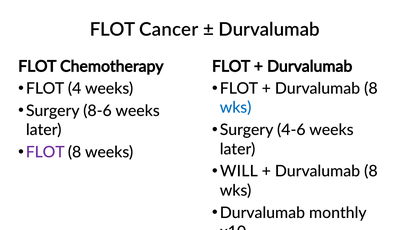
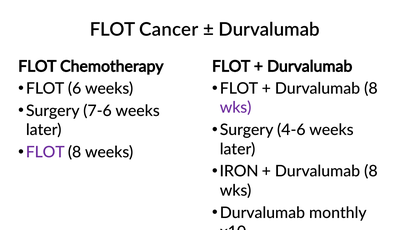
4: 4 -> 6 (75, 89)
wks colour: blue -> purple (236, 108)
8-6: 8-6 -> 7-6 (98, 111)
WILL: WILL -> IRON (239, 171)
